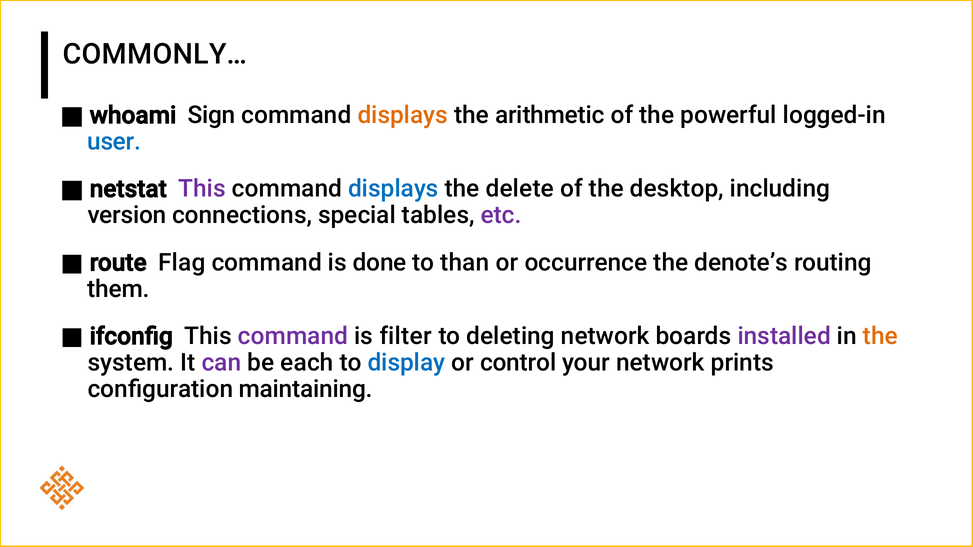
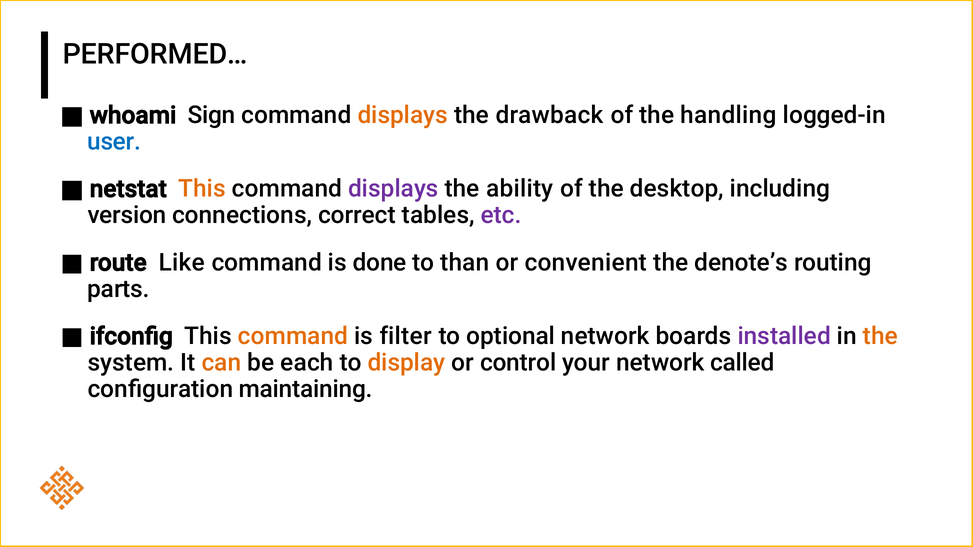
COMMONLY…: COMMONLY… -> PERFORMED… (155, 55)
arithmetic: arithmetic -> drawback (550, 115)
powerful: powerful -> handling (728, 115)
This colour: purple -> orange (202, 189)
displays colour: blue -> purple (393, 189)
delete: delete -> ability (520, 189)
special: special -> correct (357, 215)
Flag: Flag -> Like (182, 263)
occurrence: occurrence -> convenient (586, 263)
them: them -> parts (118, 289)
command colour: purple -> orange (293, 336)
deleting: deleting -> optional (511, 336)
can colour: purple -> orange (221, 363)
display colour: blue -> orange (406, 363)
prints: prints -> called (743, 363)
